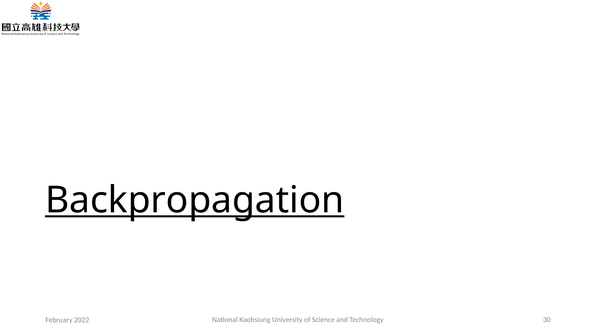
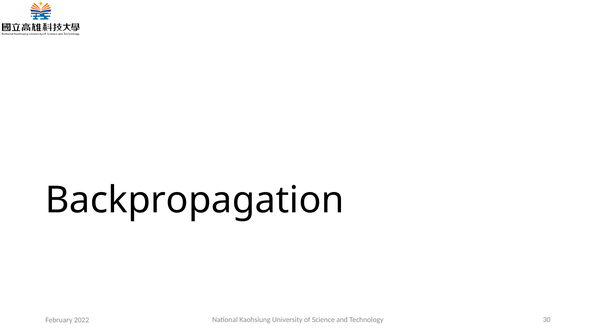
Backpropagation underline: present -> none (195, 200)
